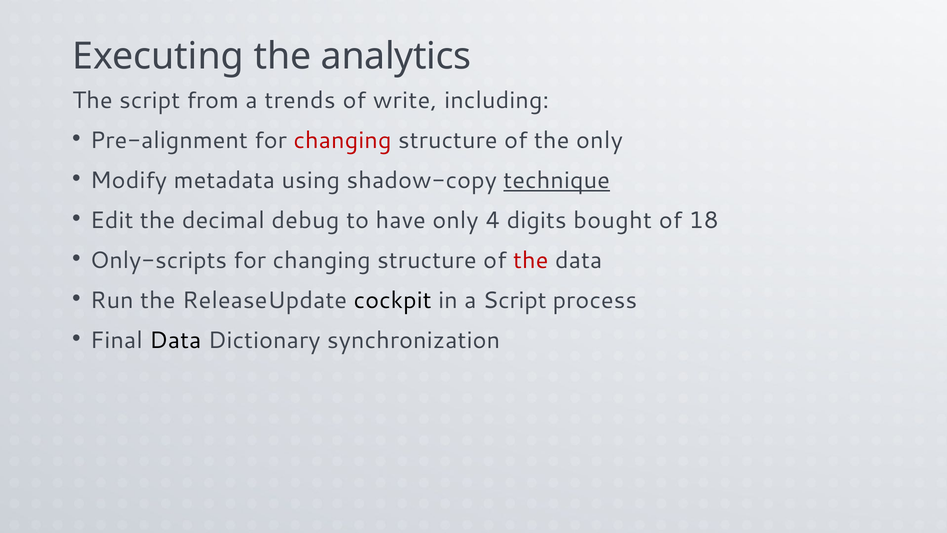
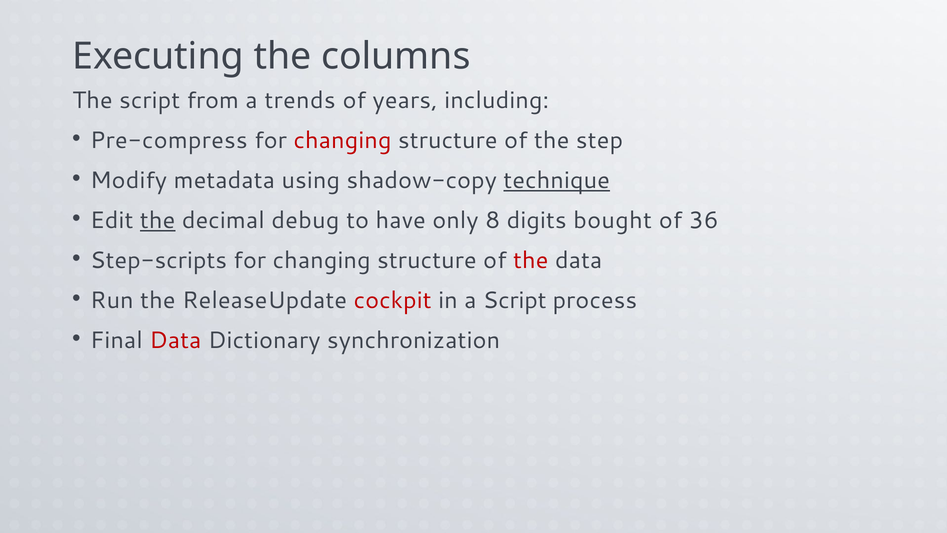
analytics: analytics -> columns (396, 56)
write: write -> years (405, 100)
Pre-alignment: Pre-alignment -> Pre-compress (169, 140)
the only: only -> step (599, 140)
the underline: none -> present (158, 220)
4: 4 -> 8 (493, 220)
18: 18 -> 36 (704, 220)
Only-scripts: Only-scripts -> Step-scripts (158, 260)
cockpit colour: black -> red (393, 300)
Data colour: black -> red (175, 340)
